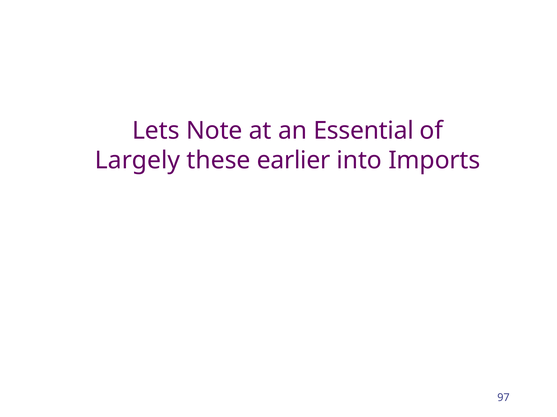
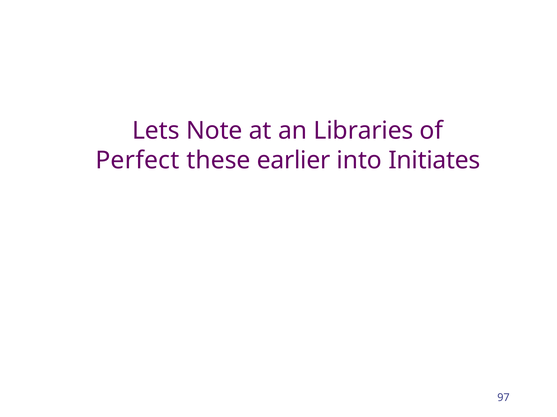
Essential: Essential -> Libraries (364, 131)
Largely: Largely -> Perfect (137, 160)
Imports: Imports -> Initiates (434, 160)
